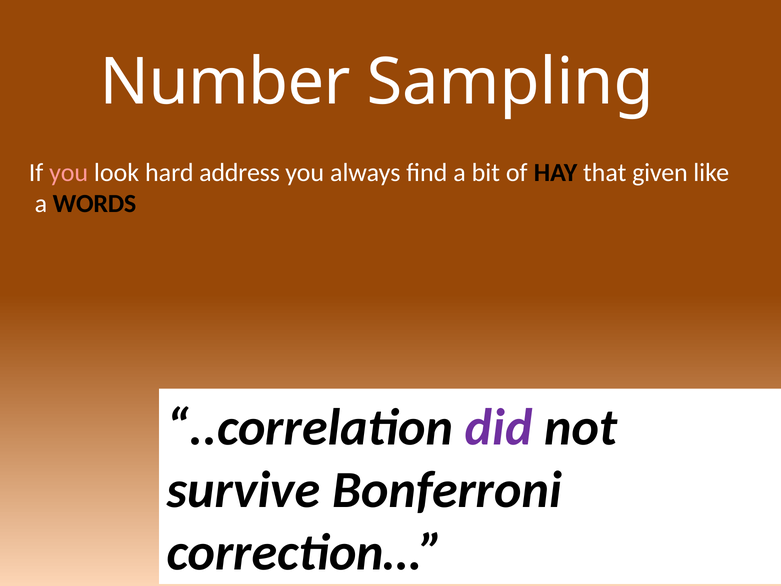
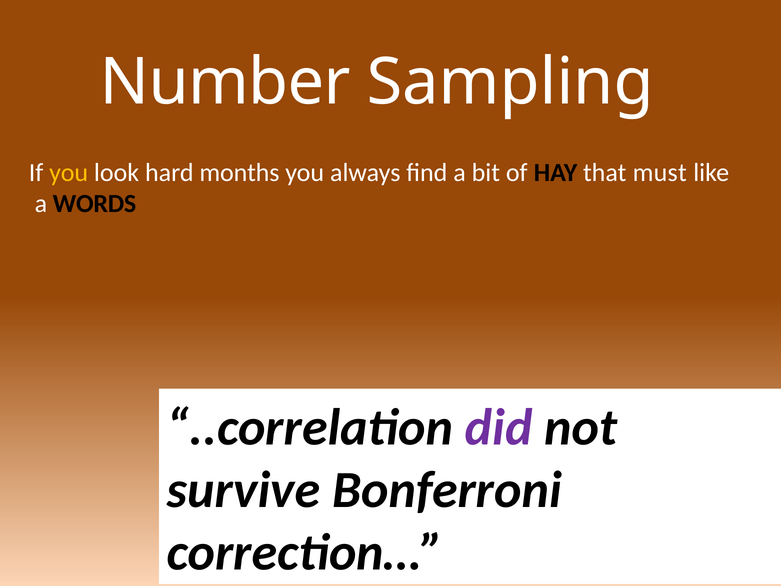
you colour: pink -> yellow (69, 172)
address: address -> months (239, 172)
given: given -> must (660, 172)
